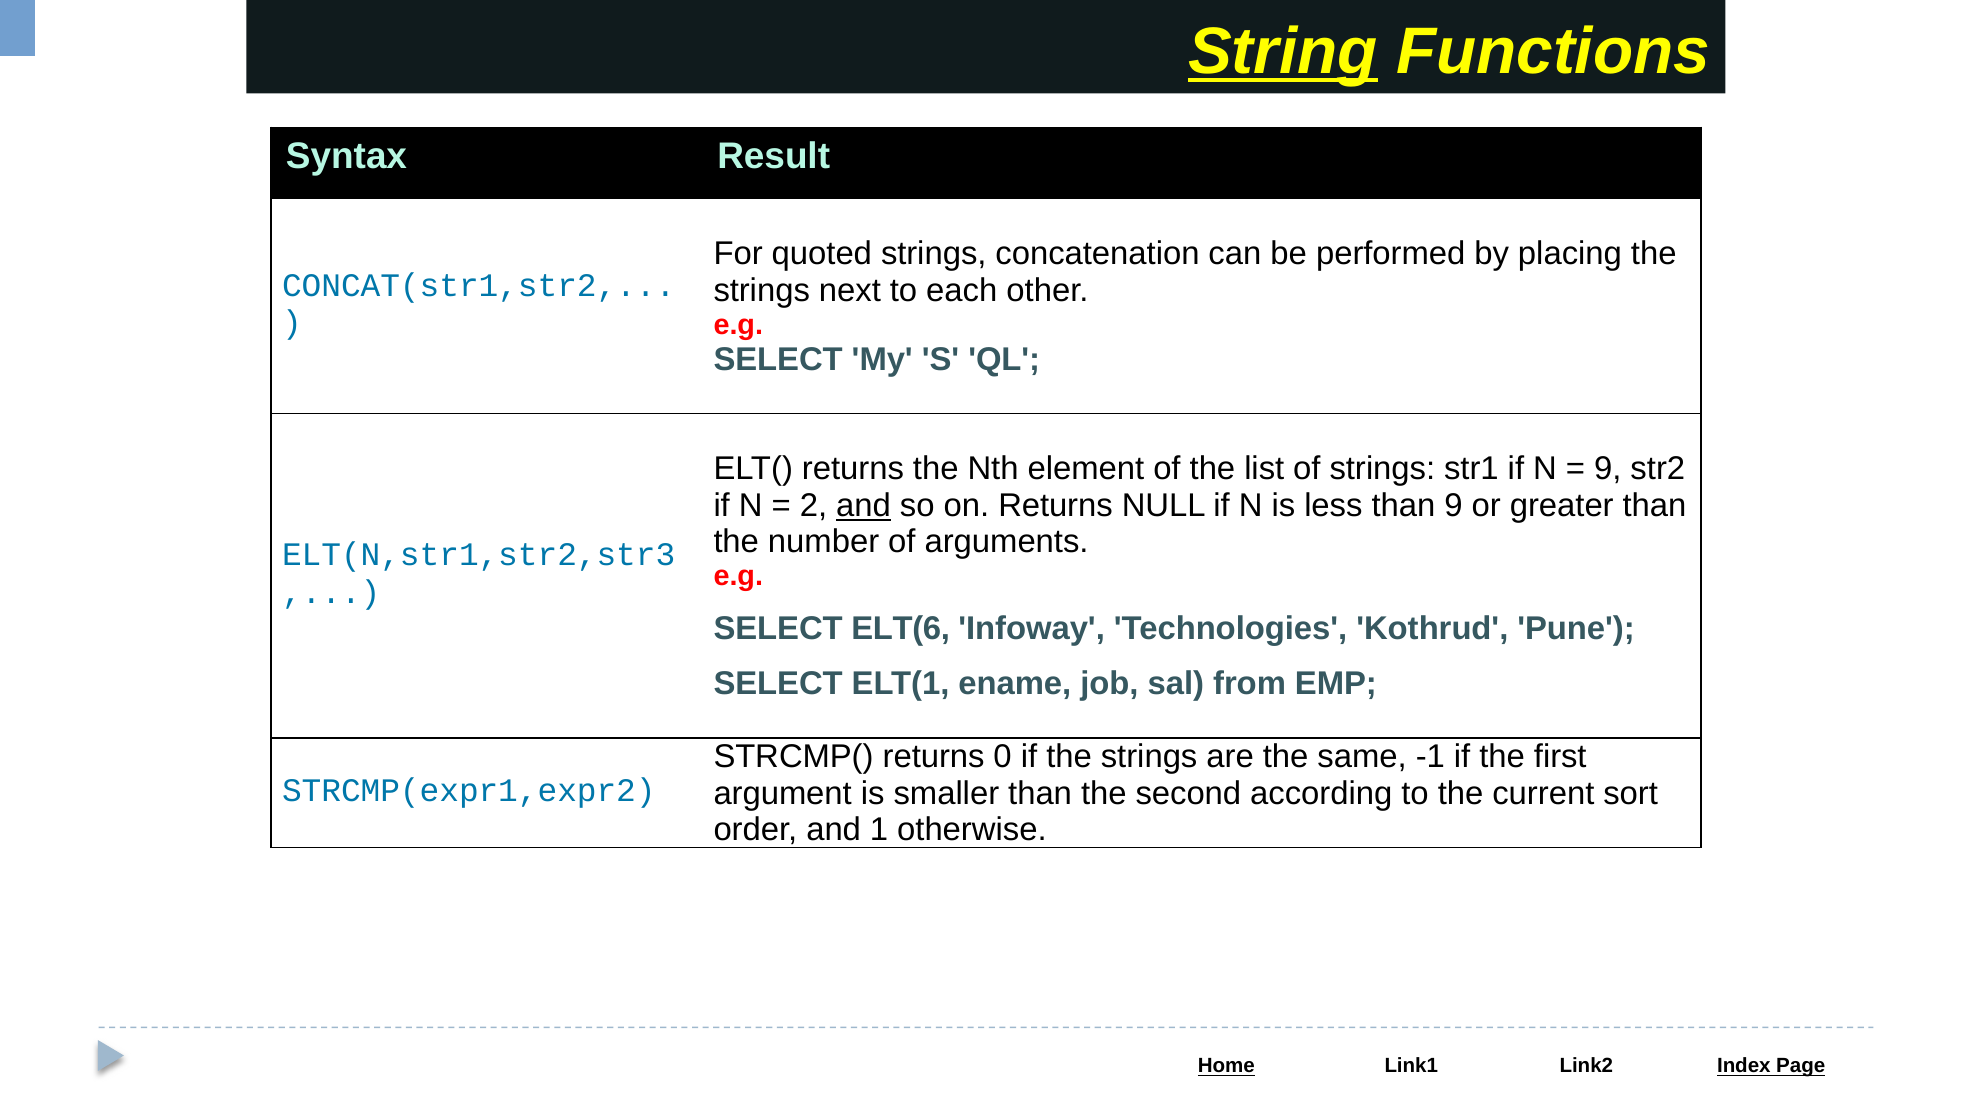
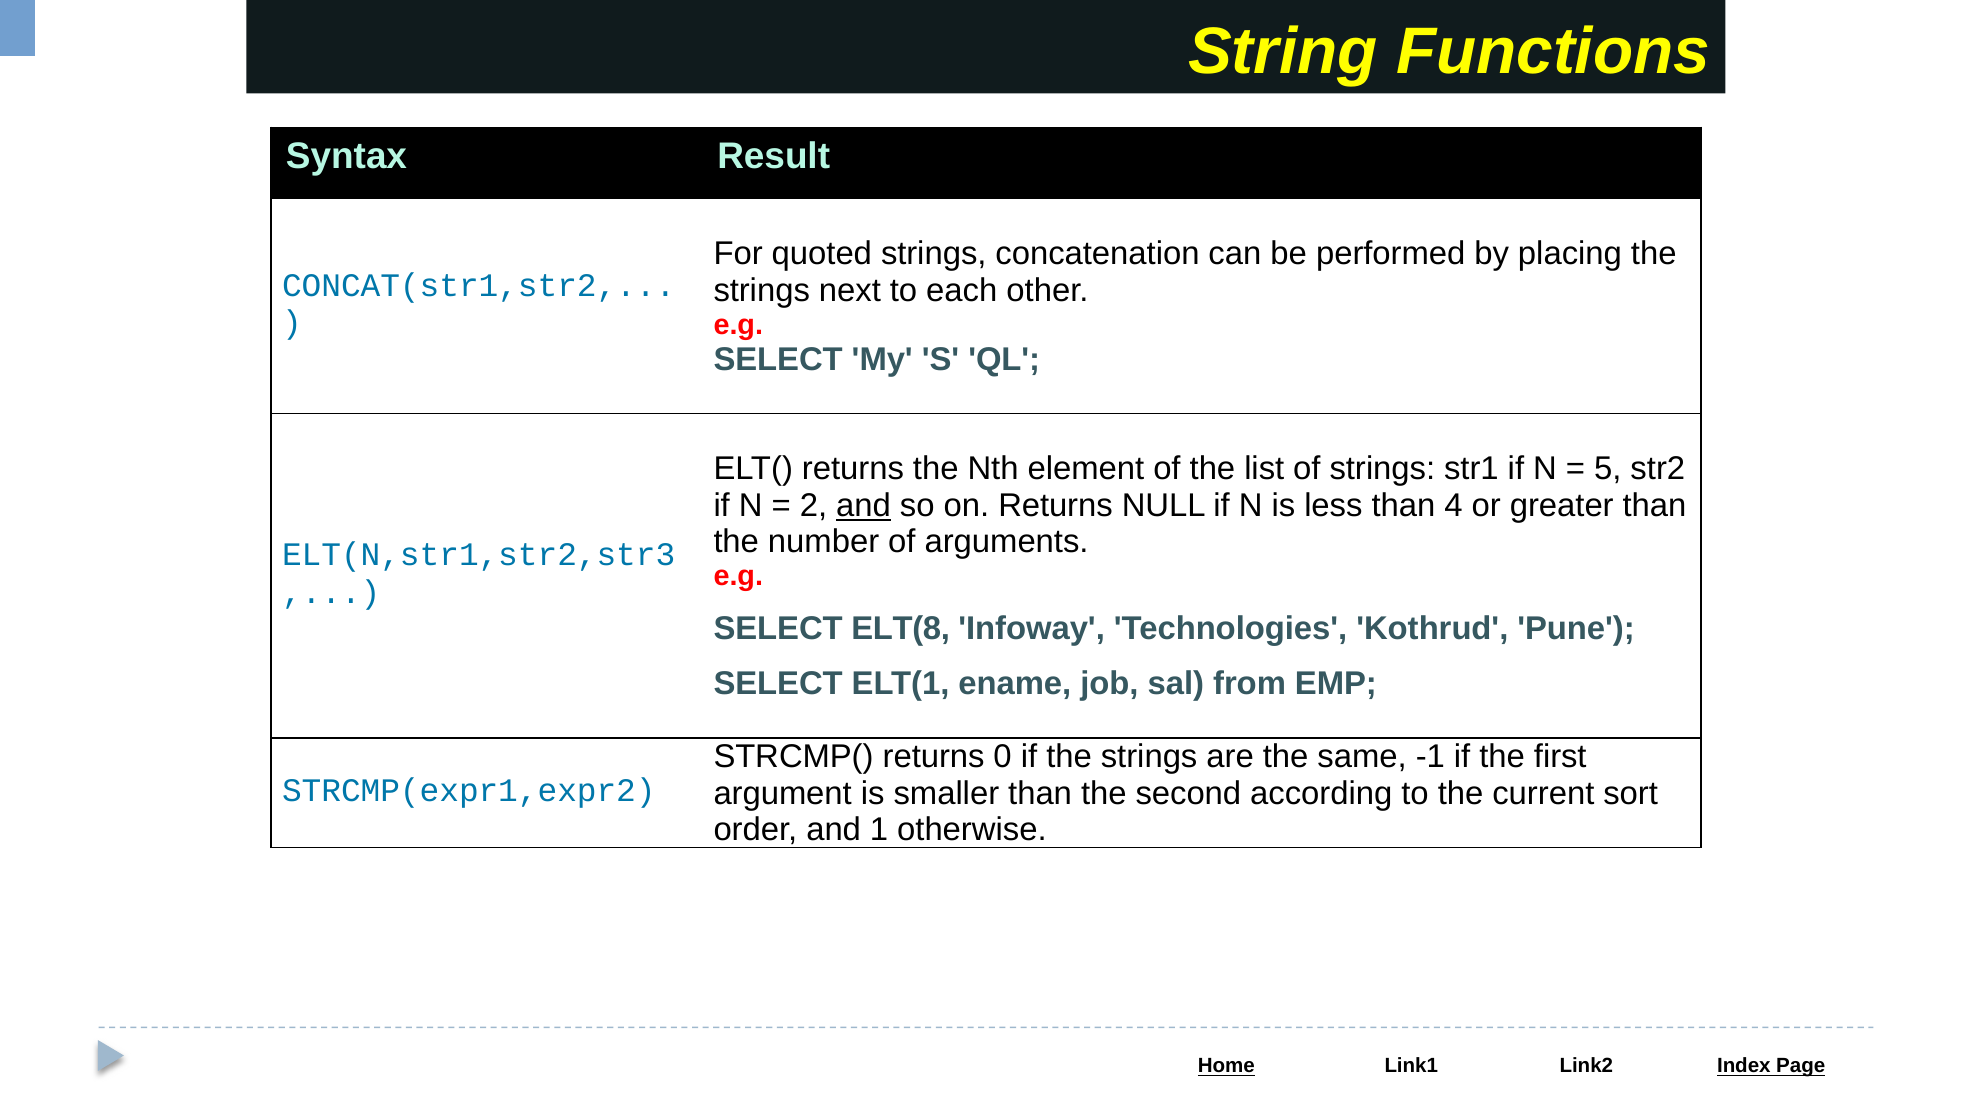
String underline: present -> none (1283, 51)
9: 9 -> 5 (1608, 469)
than 9: 9 -> 4 (1454, 506)
ELT(6: ELT(6 -> ELT(8 (901, 629)
